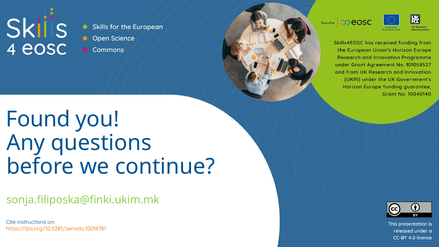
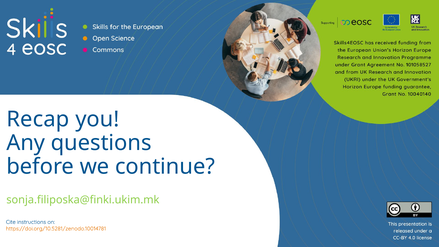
Found: Found -> Recap (38, 119)
